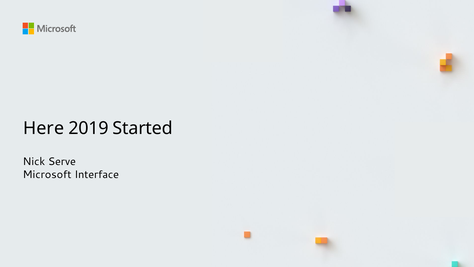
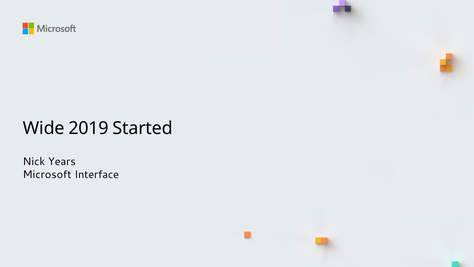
Here: Here -> Wide (44, 128)
Serve: Serve -> Years (62, 161)
